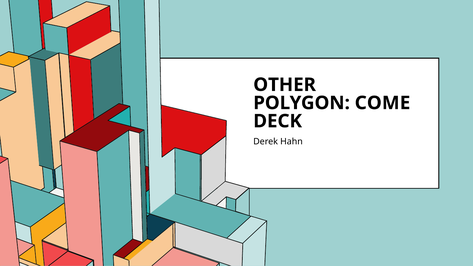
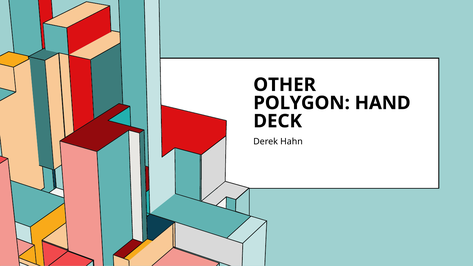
COME: COME -> HAND (383, 103)
